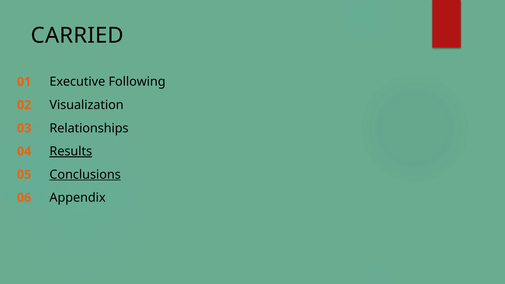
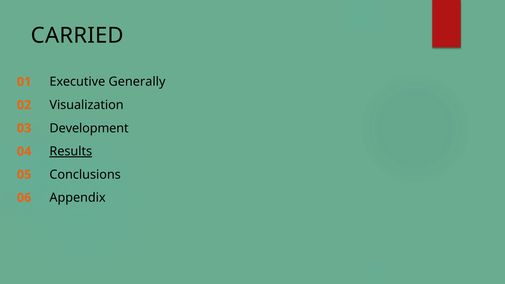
Following: Following -> Generally (137, 82)
Relationships: Relationships -> Development (89, 128)
Conclusions underline: present -> none (85, 175)
